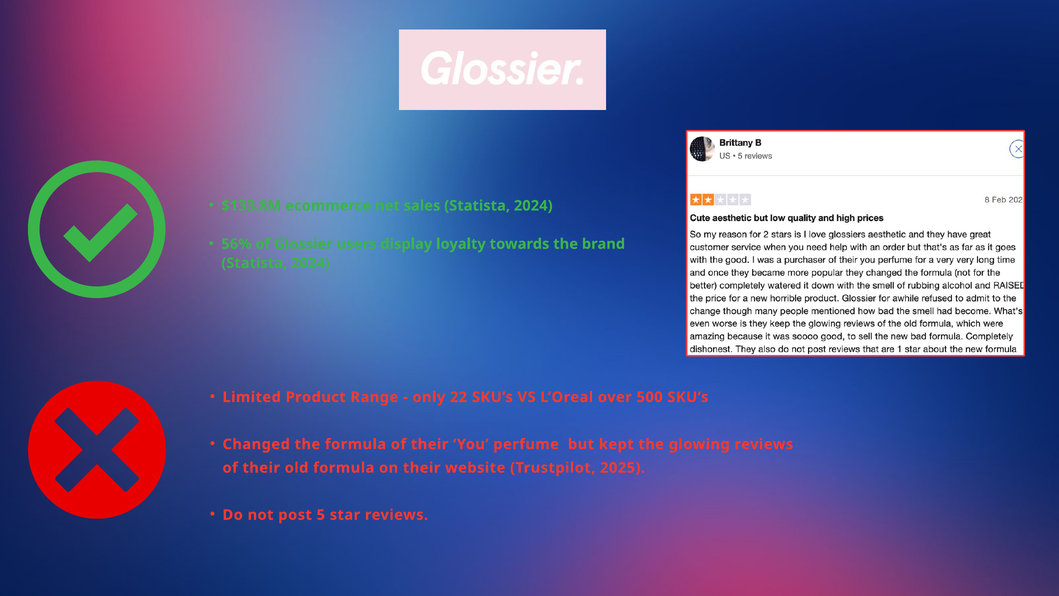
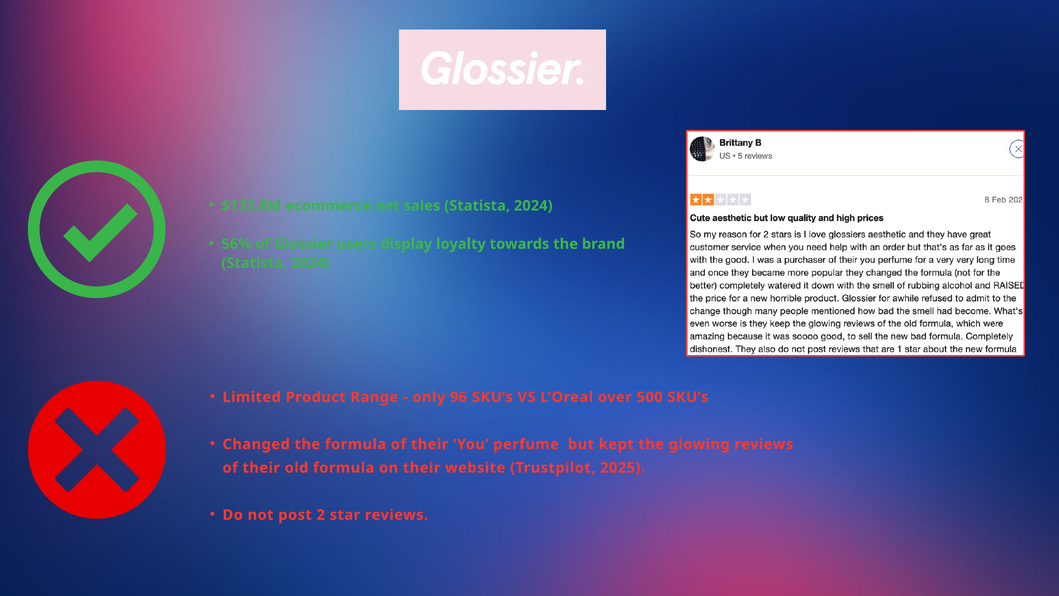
22: 22 -> 96 (459, 397)
5: 5 -> 2 (321, 515)
